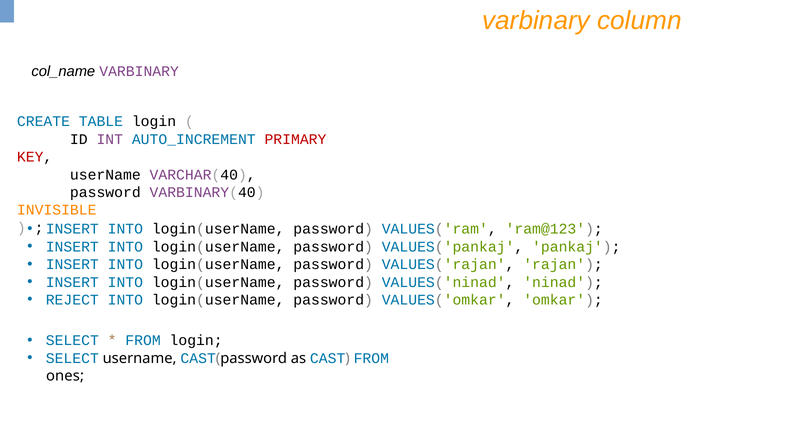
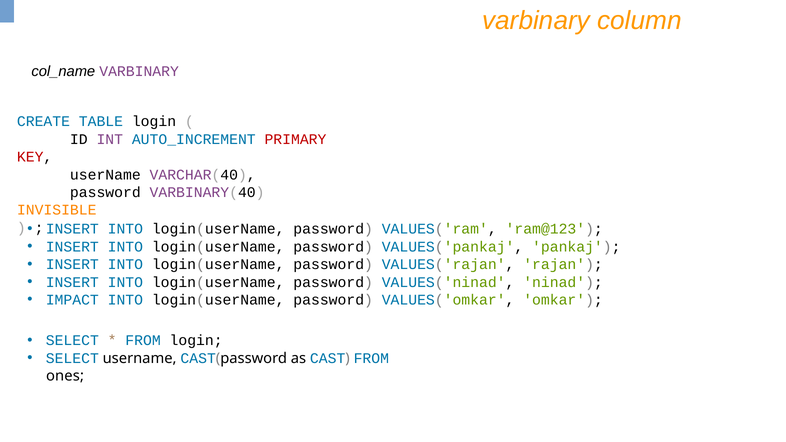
REJECT: REJECT -> IMPACT (72, 300)
